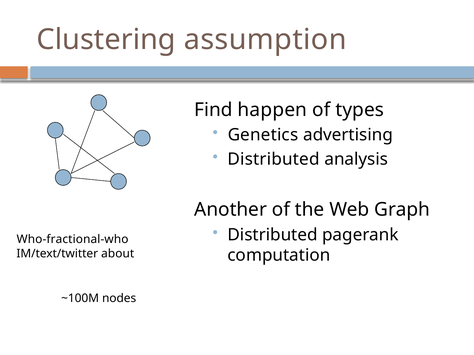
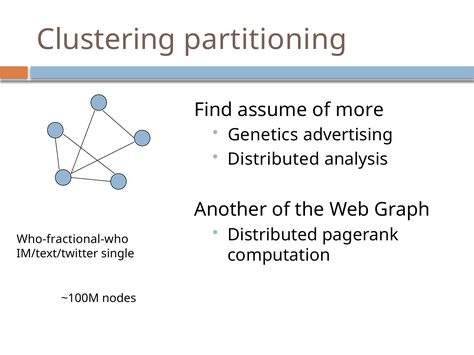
assumption: assumption -> partitioning (265, 40)
happen: happen -> assume (272, 110)
types: types -> more (360, 110)
about: about -> single (118, 254)
